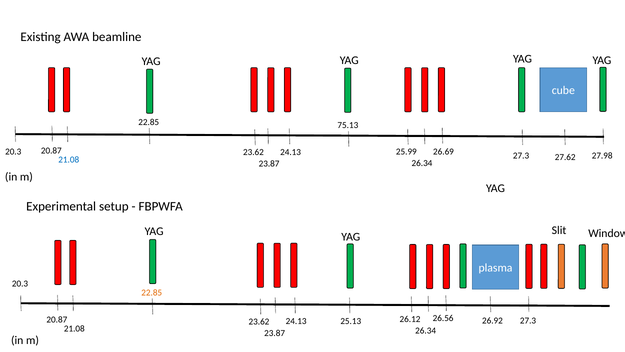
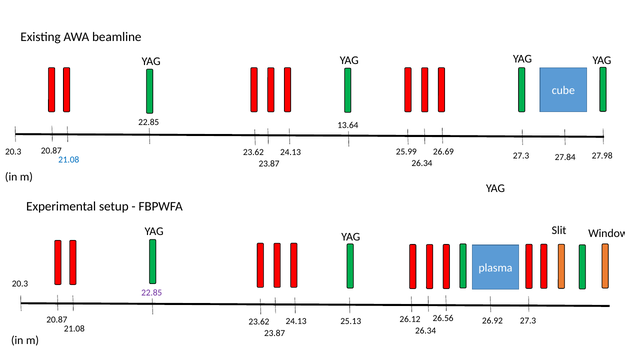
75.13: 75.13 -> 13.64 (348, 125)
27.62: 27.62 -> 27.84 (565, 157)
22.85 colour: orange -> purple (152, 292)
